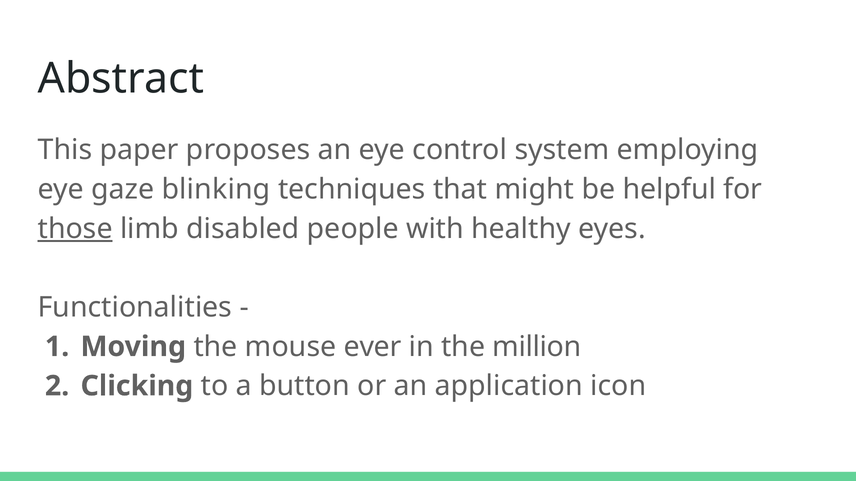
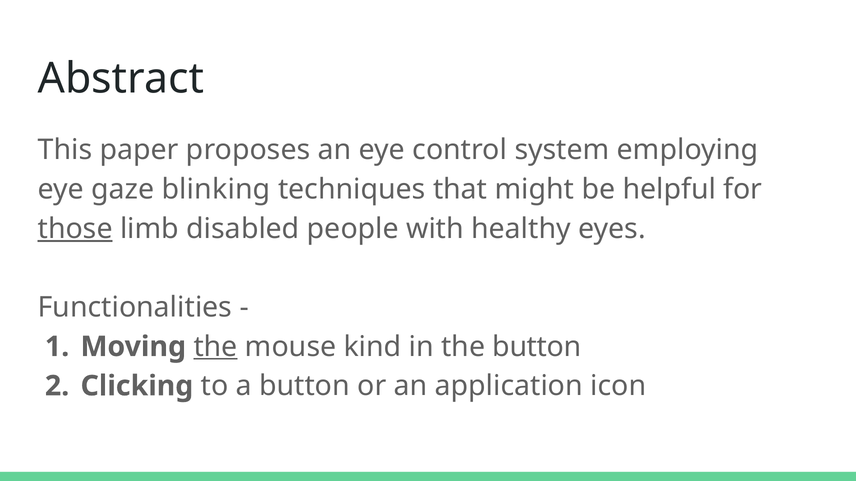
the underline: none -> present (216, 347)
ever: ever -> kind (372, 347)
the million: million -> button (537, 347)
